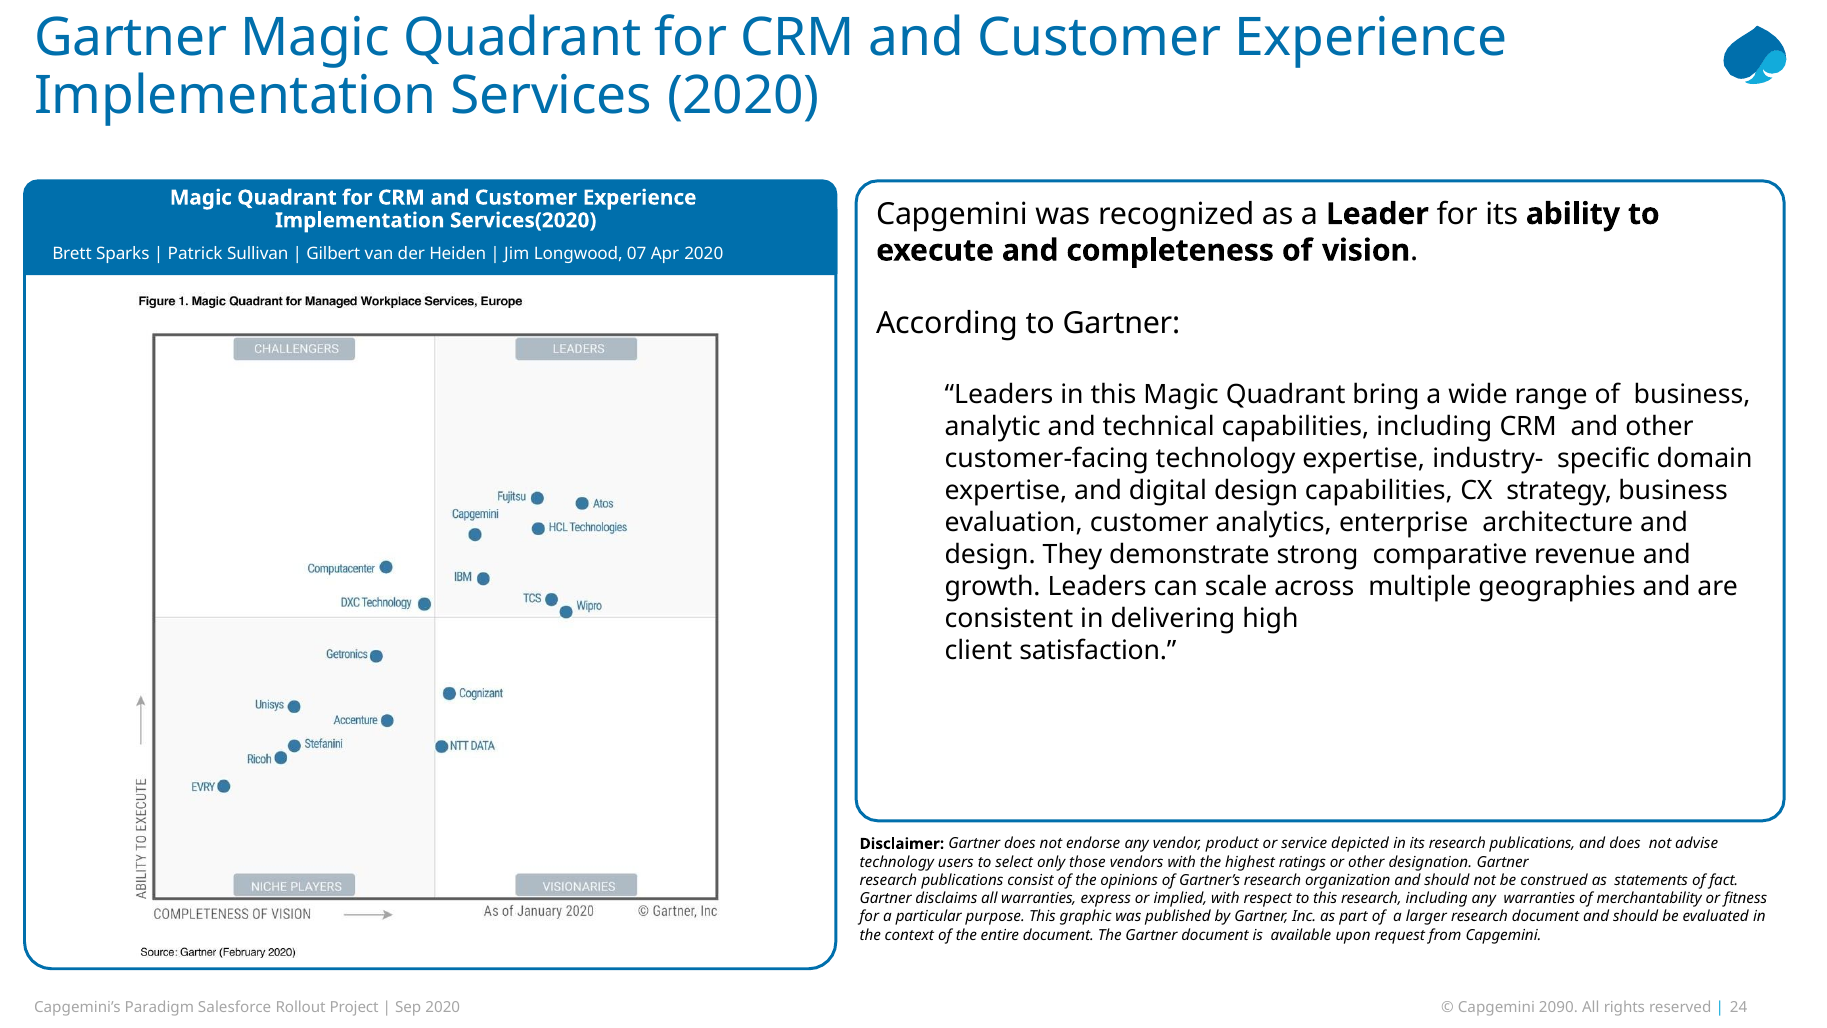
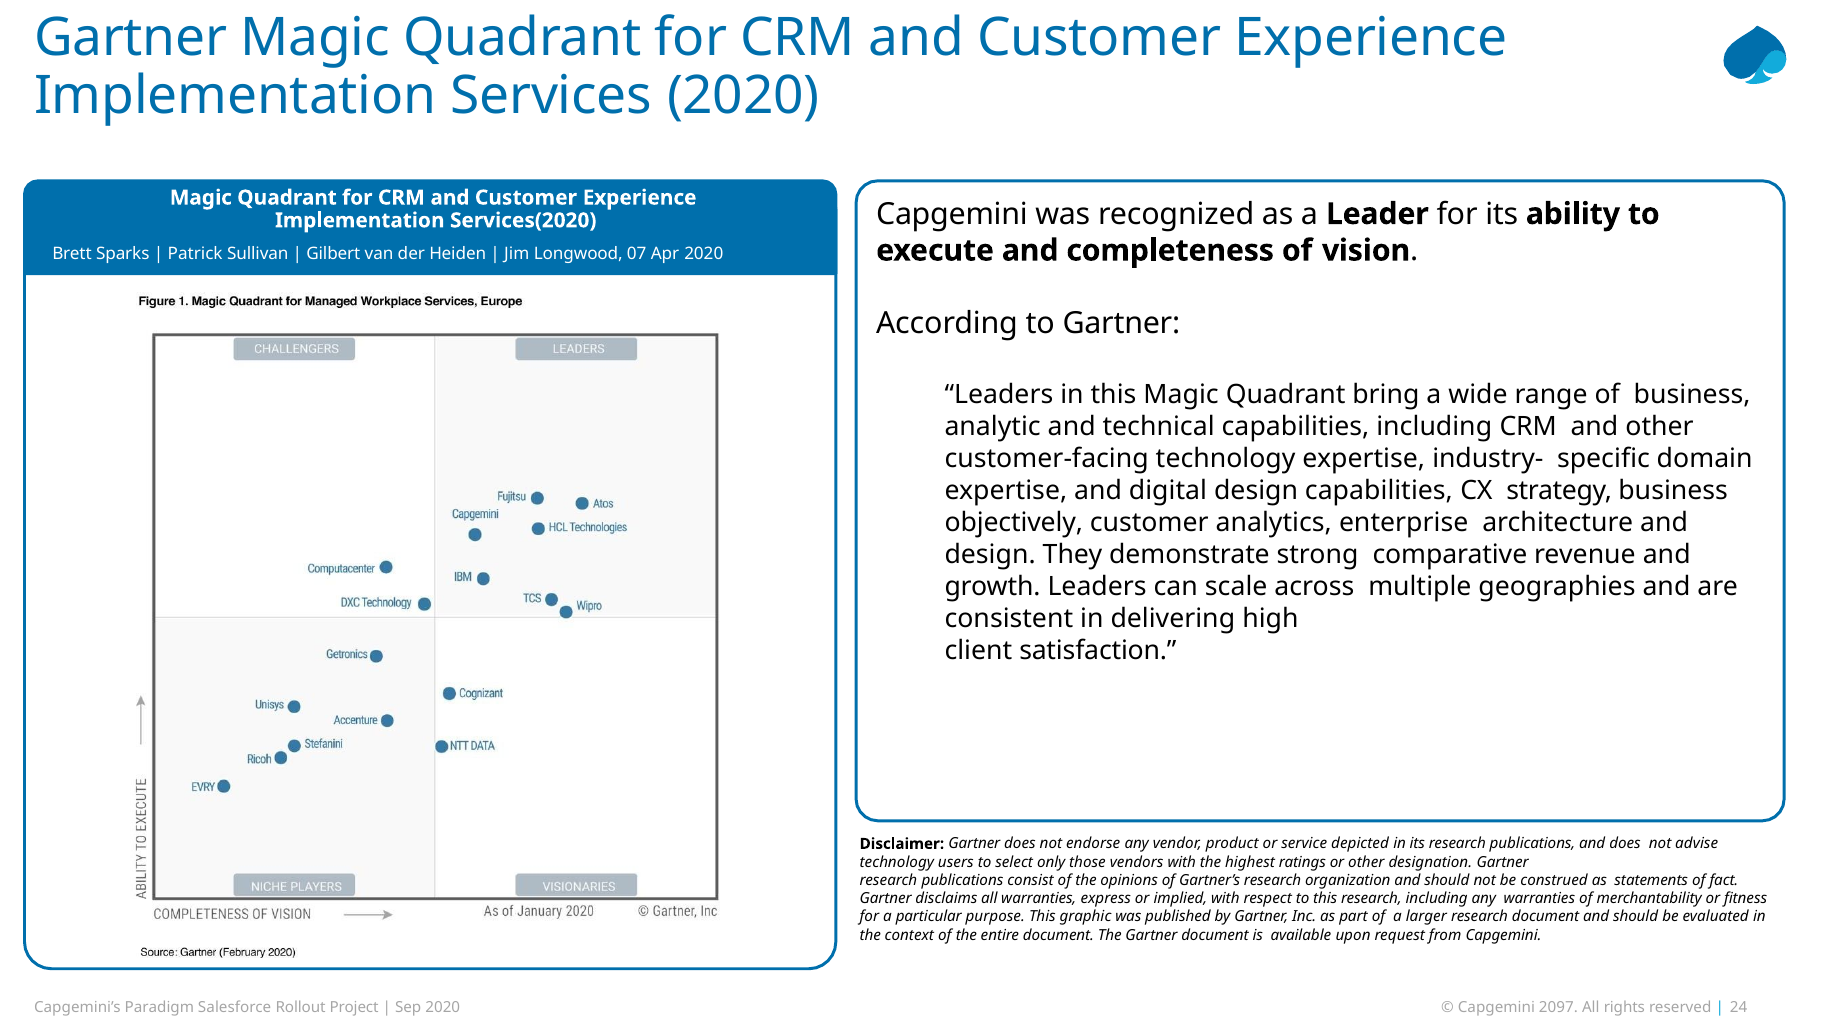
evaluation: evaluation -> objectively (1014, 522)
2090: 2090 -> 2097 (1558, 1007)
